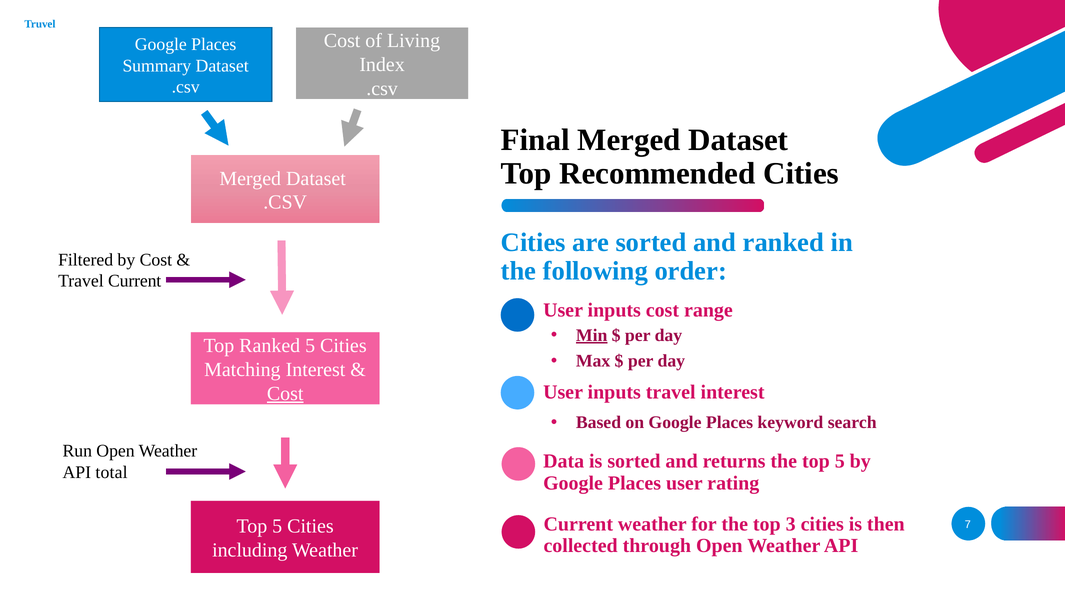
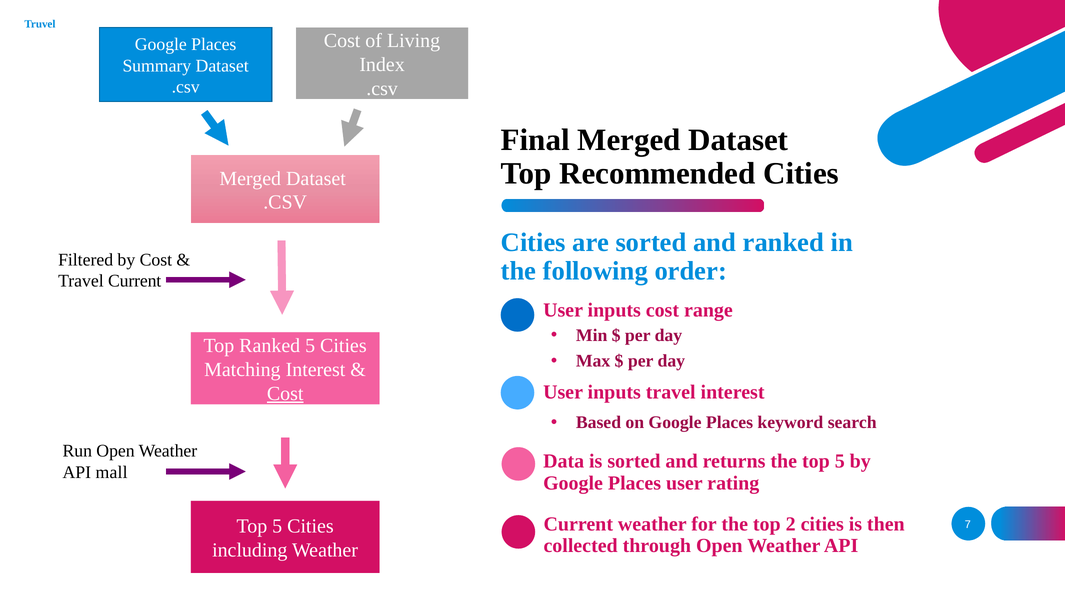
Min underline: present -> none (592, 335)
total: total -> mall (112, 472)
3: 3 -> 2 (791, 524)
